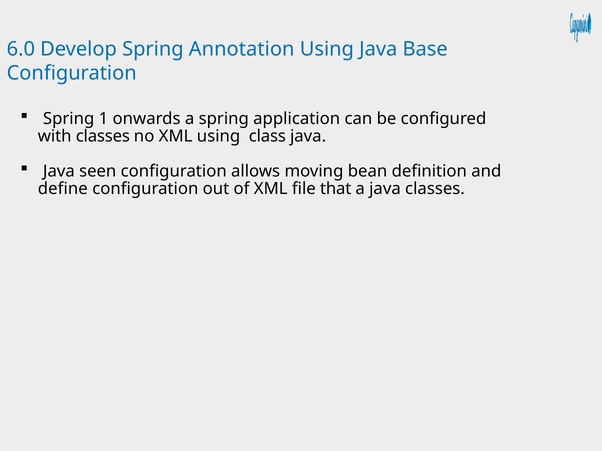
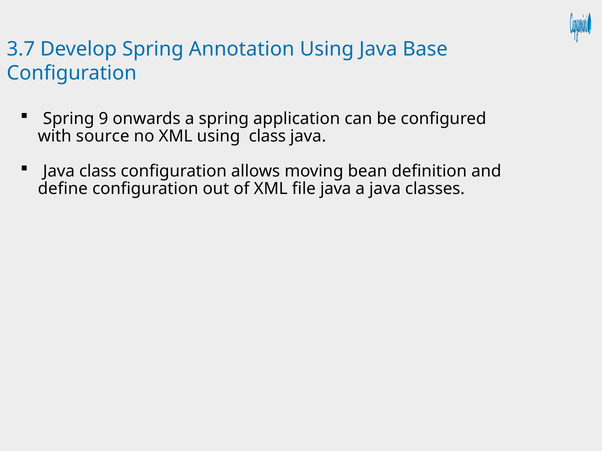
6.0: 6.0 -> 3.7 (21, 49)
1: 1 -> 9 (103, 119)
with classes: classes -> source (103, 136)
Java seen: seen -> class (98, 172)
file that: that -> java (336, 189)
